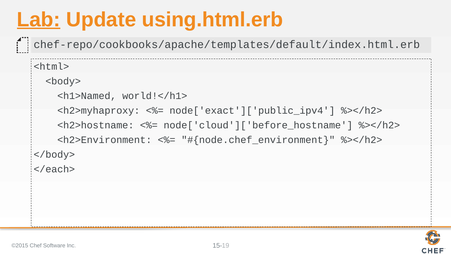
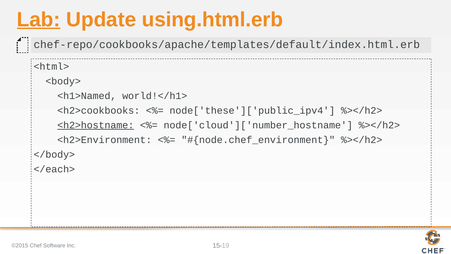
<h2>myhaproxy: <h2>myhaproxy -> <h2>cookbooks (99, 110)
node['exact']['public_ipv4: node['exact']['public_ipv4 -> node['these']['public_ipv4 (252, 110)
<h2>hostname underline: none -> present (96, 125)
node['cloud']['before_hostname: node['cloud']['before_hostname -> node['cloud']['number_hostname (258, 125)
